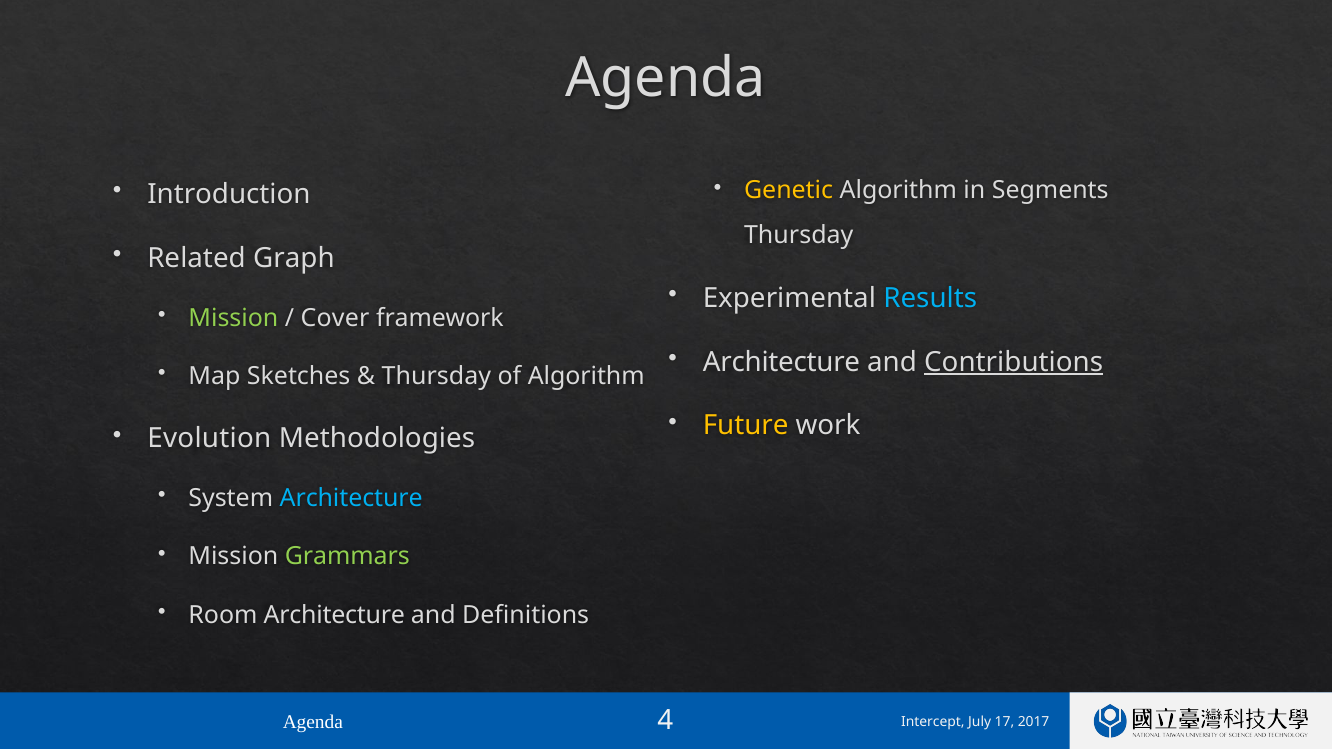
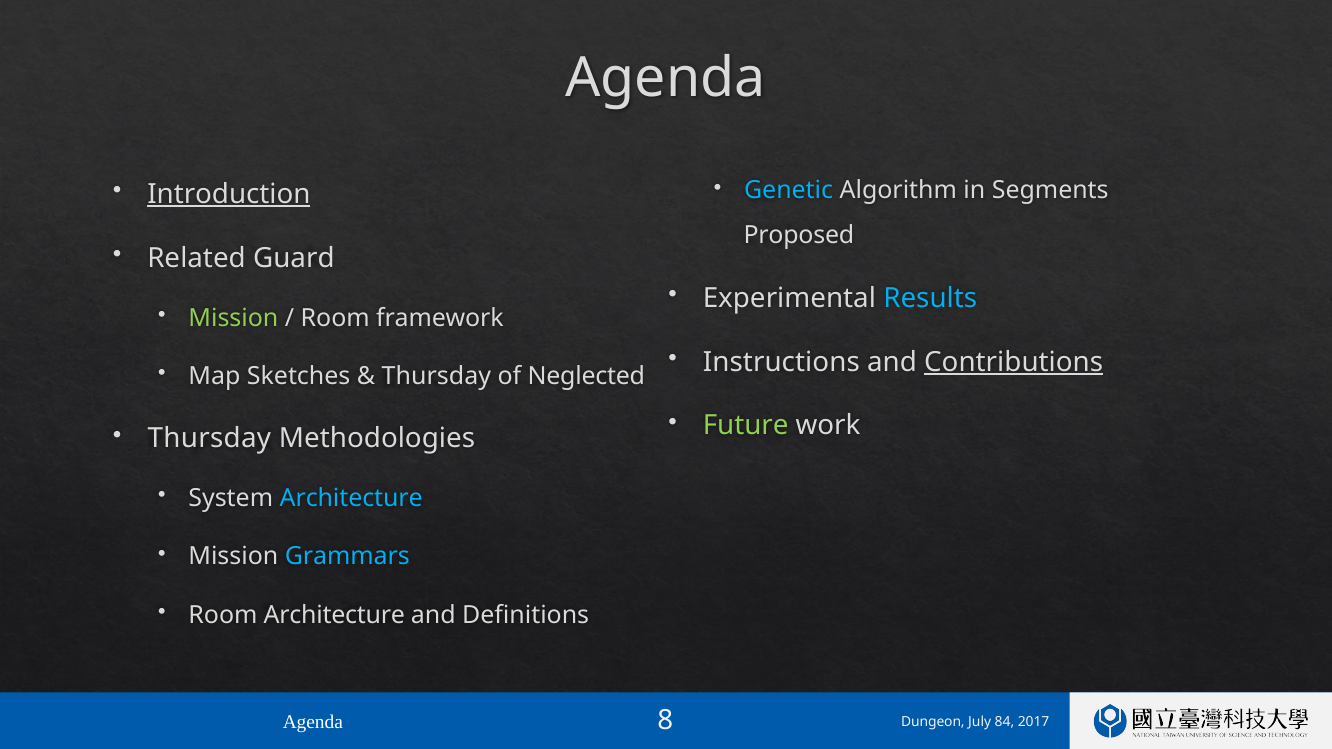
Genetic colour: yellow -> light blue (789, 191)
Introduction underline: none -> present (229, 194)
Thursday: Thursday -> Proposed (799, 236)
Graph: Graph -> Guard (294, 258)
Cover: Cover -> Room (335, 318)
Architecture: Architecture -> Instructions (781, 362)
of Algorithm: Algorithm -> Neglected (586, 376)
Future colour: yellow -> light green (746, 426)
Evolution: Evolution -> Thursday (209, 439)
Grammars colour: light green -> light blue (347, 557)
4: 4 -> 8 (665, 721)
Intercept: Intercept -> Dungeon (933, 722)
17: 17 -> 84 (1004, 722)
